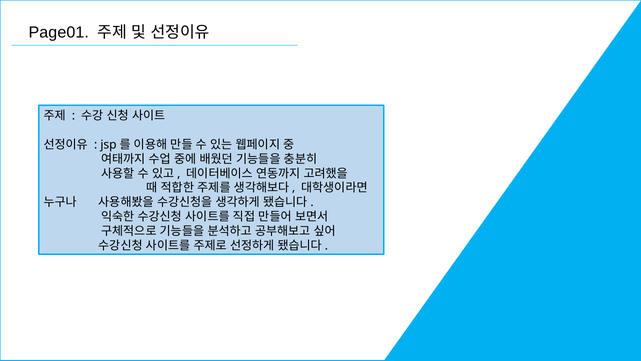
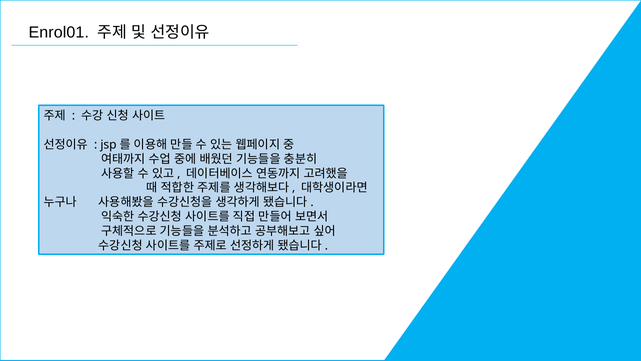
Page01: Page01 -> Enrol01 (59, 33)
